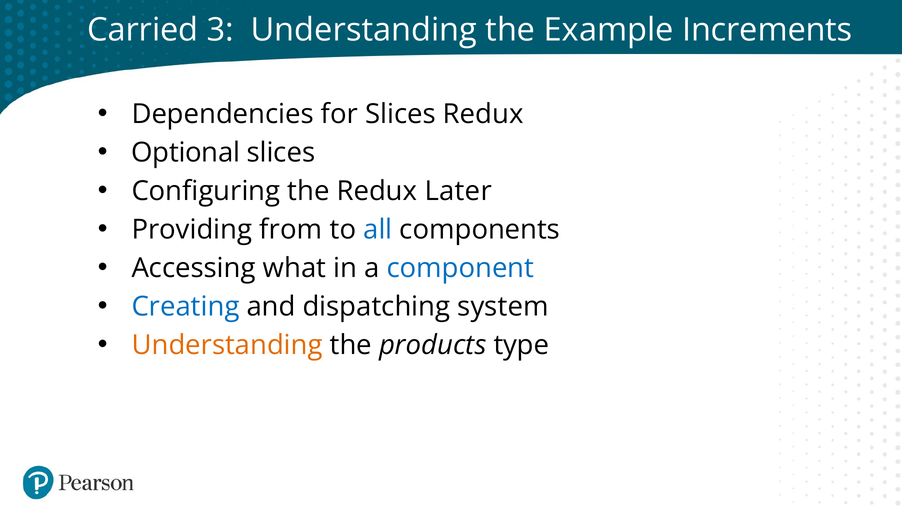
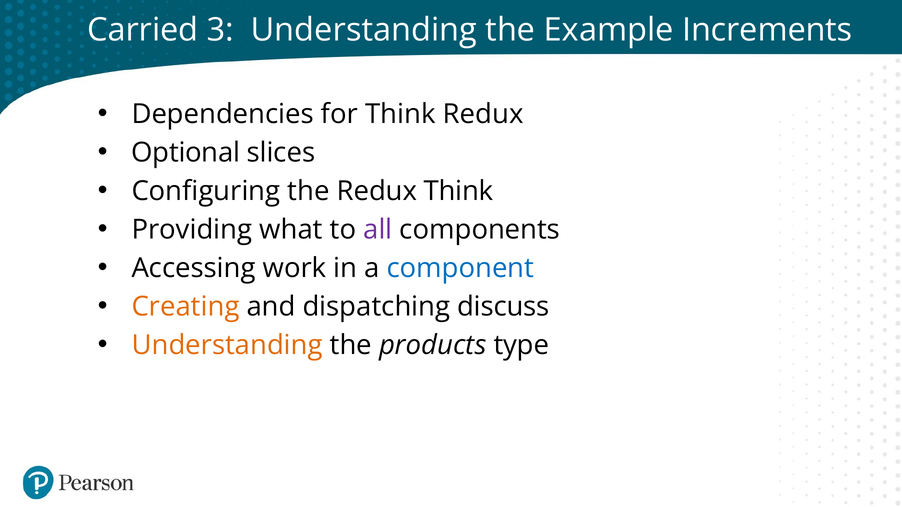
for Slices: Slices -> Think (400, 114)
Redux Later: Later -> Think (458, 191)
from: from -> what (291, 230)
all colour: blue -> purple (378, 230)
what: what -> work (295, 268)
Creating colour: blue -> orange (186, 307)
system: system -> discuss (503, 307)
